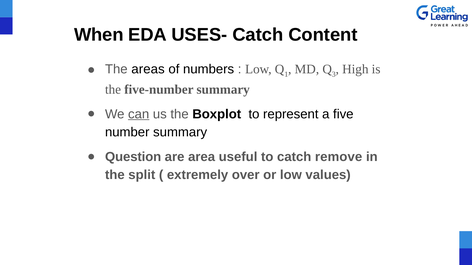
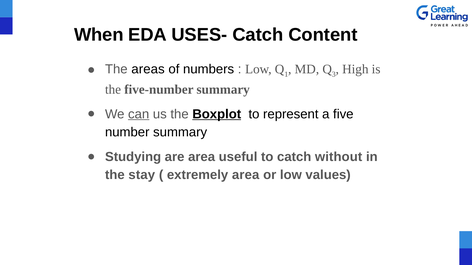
Boxplot underline: none -> present (217, 114)
Question: Question -> Studying (133, 157)
remove: remove -> without (339, 157)
split: split -> stay (142, 175)
extremely over: over -> area (246, 175)
